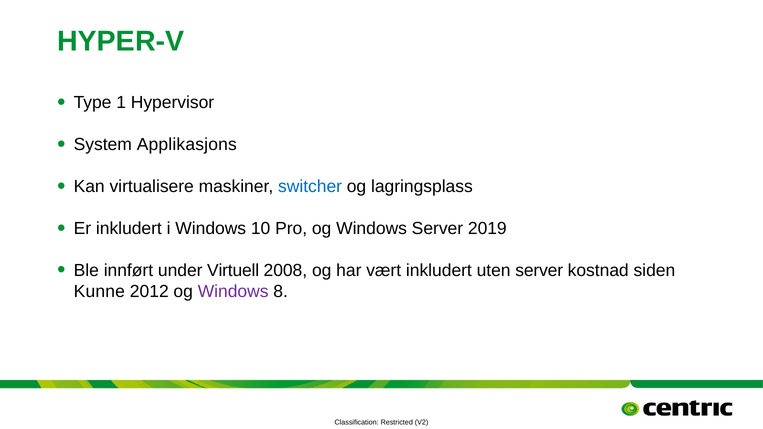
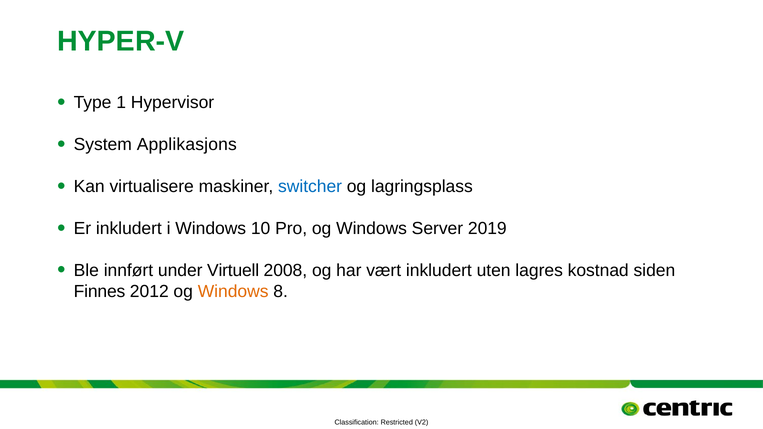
uten server: server -> lagres (539, 271)
Kunne: Kunne -> Finnes (100, 292)
Windows colour: purple -> orange (233, 292)
